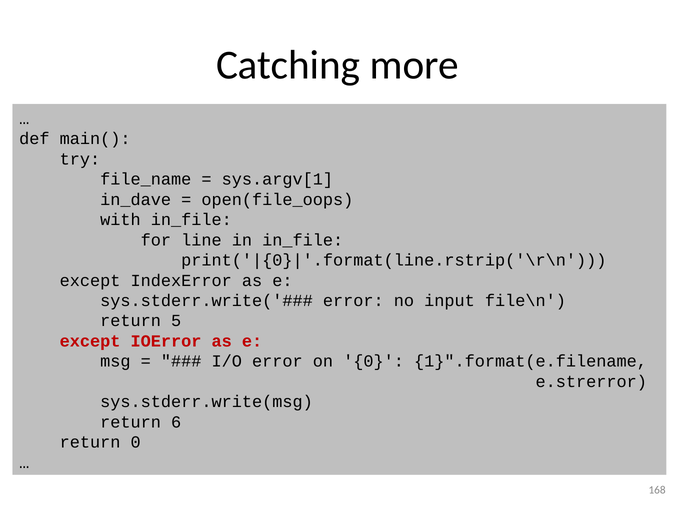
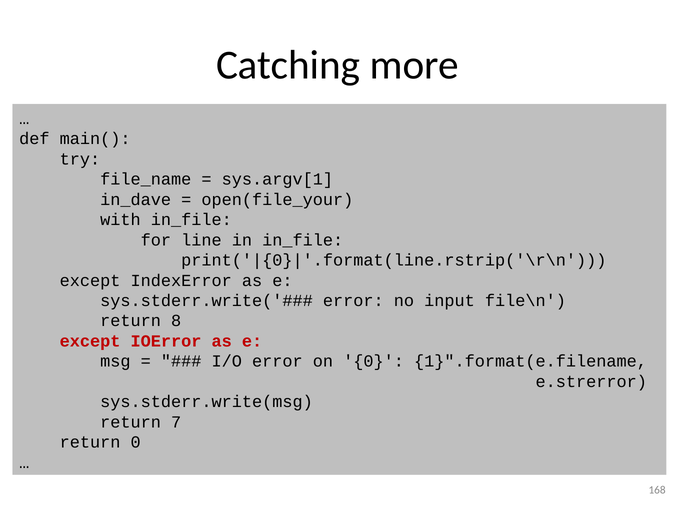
open(file_oops: open(file_oops -> open(file_your (277, 200)
5: 5 -> 8 (176, 321)
6: 6 -> 7 (176, 422)
